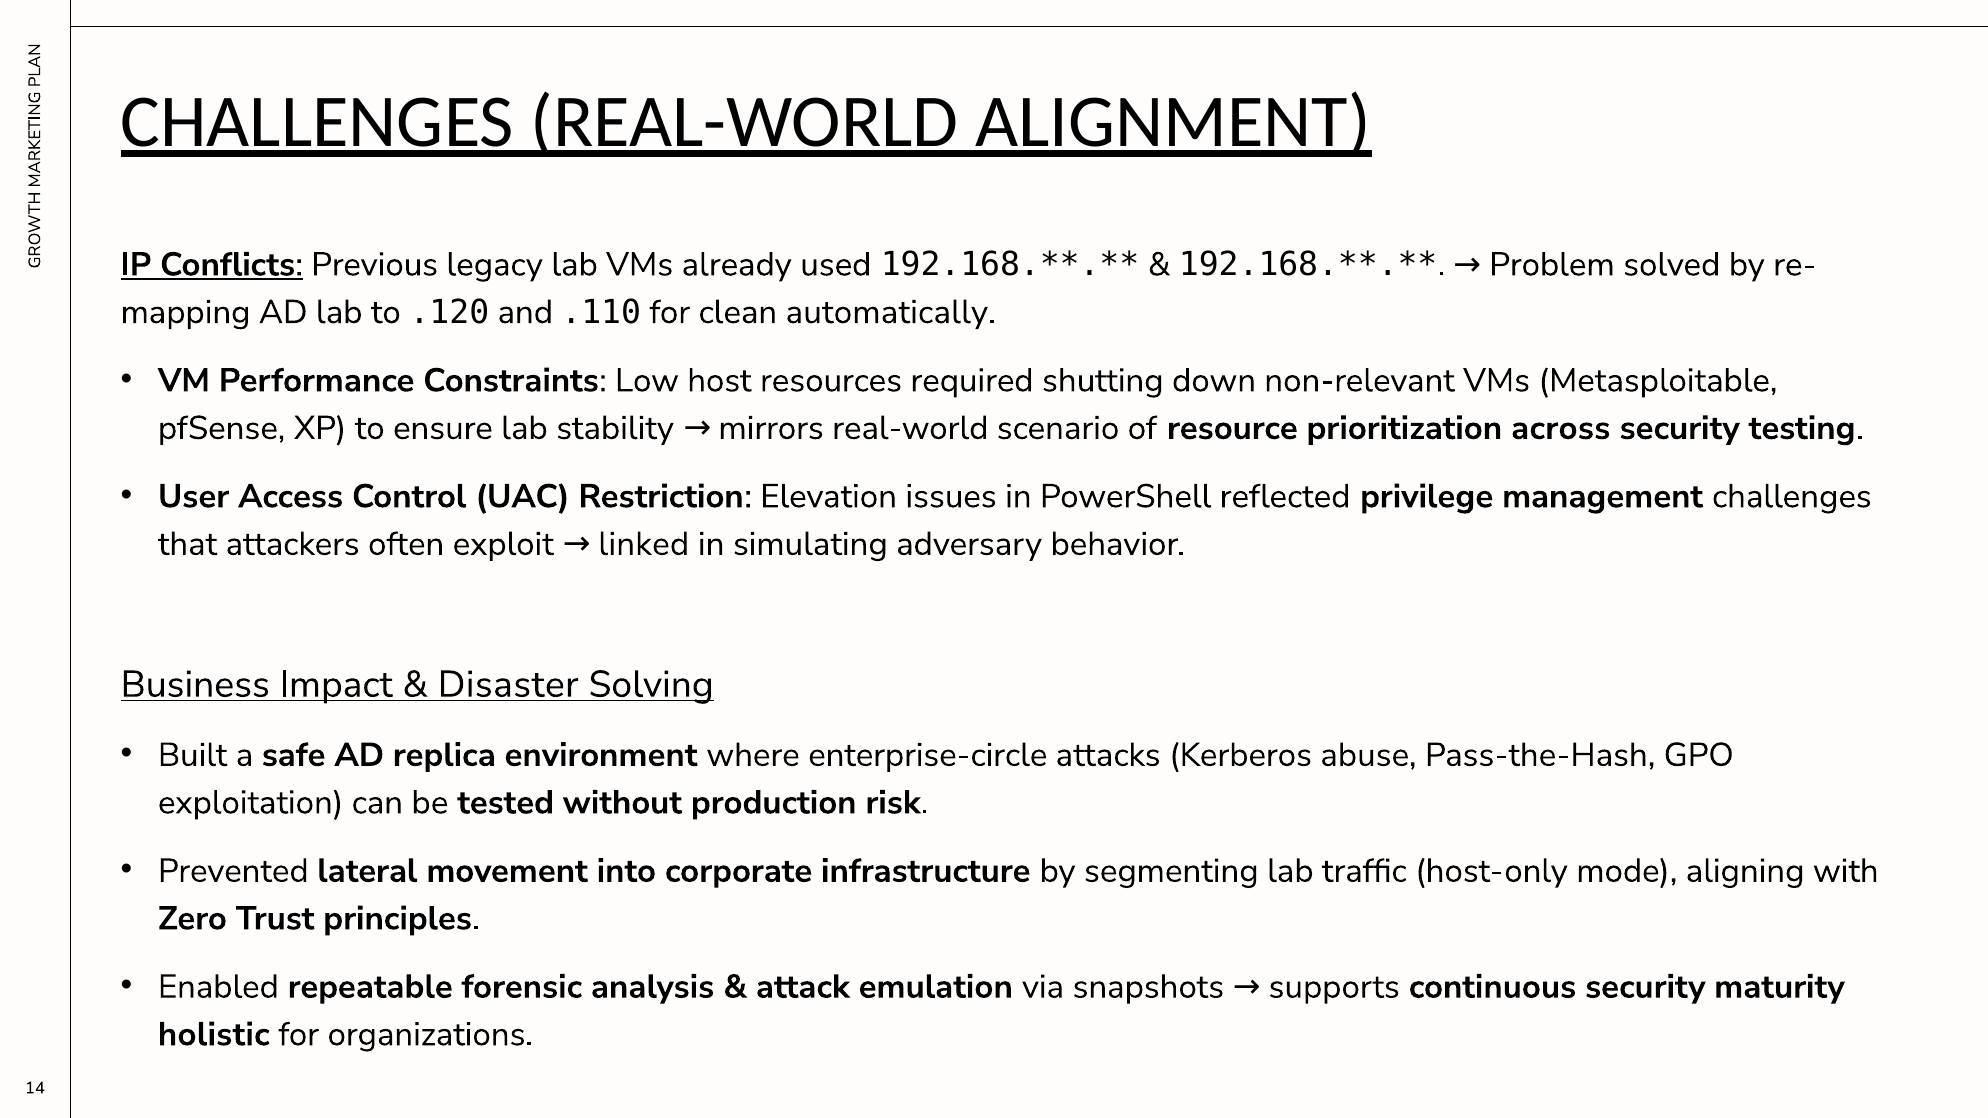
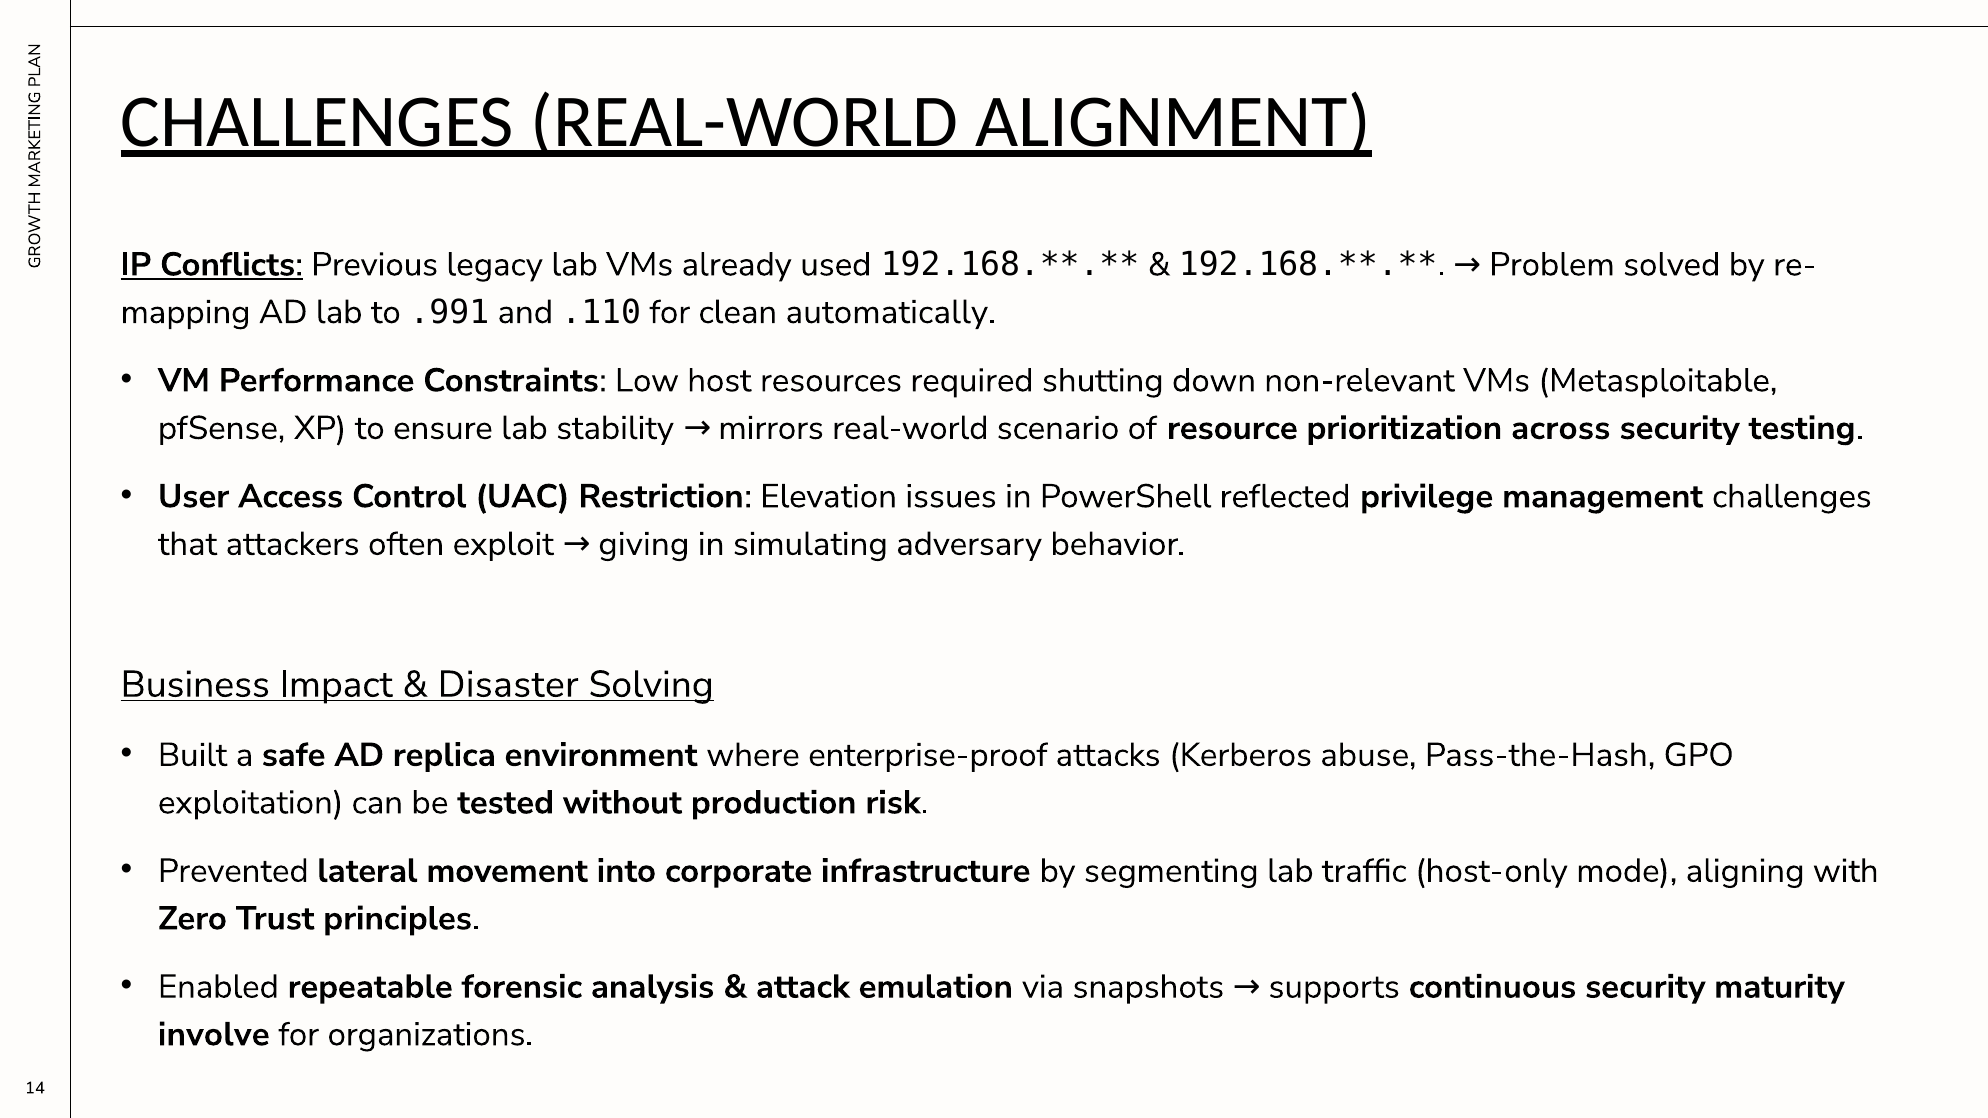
.120: .120 -> .991 (449, 312)
linked: linked -> giving (644, 544)
enterprise-circle: enterprise-circle -> enterprise-proof (928, 755)
holistic: holistic -> involve (214, 1035)
